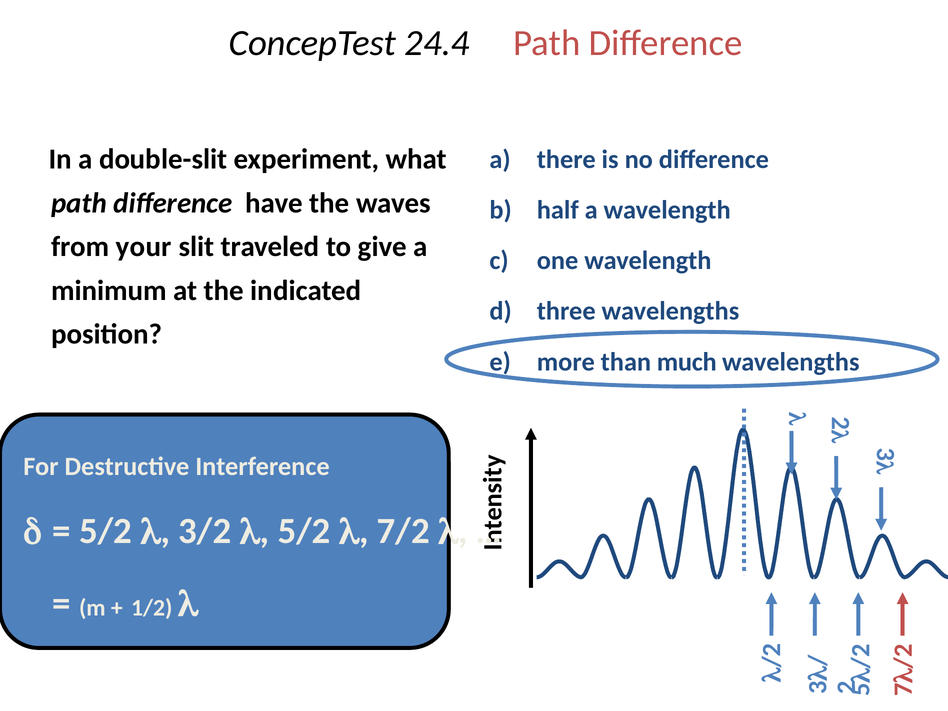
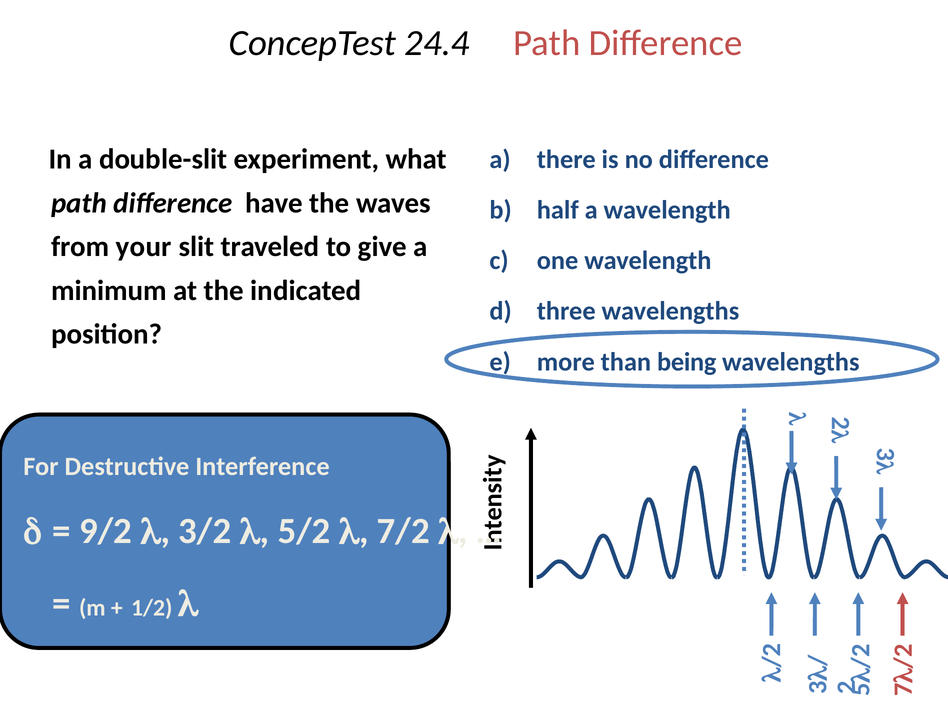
much: much -> being (687, 362)
5/2: 5/2 -> 9/2 (106, 531)
